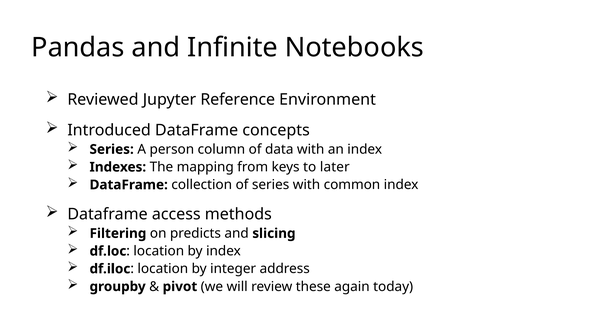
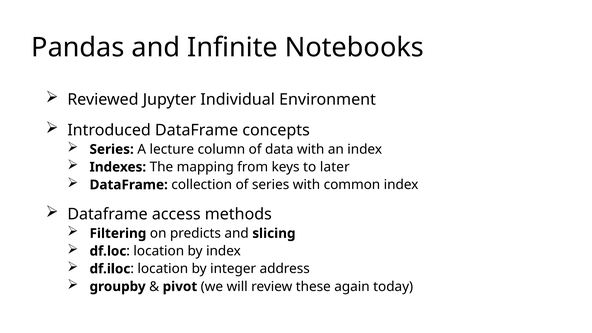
Reference: Reference -> Individual (238, 99)
person: person -> lecture (172, 149)
